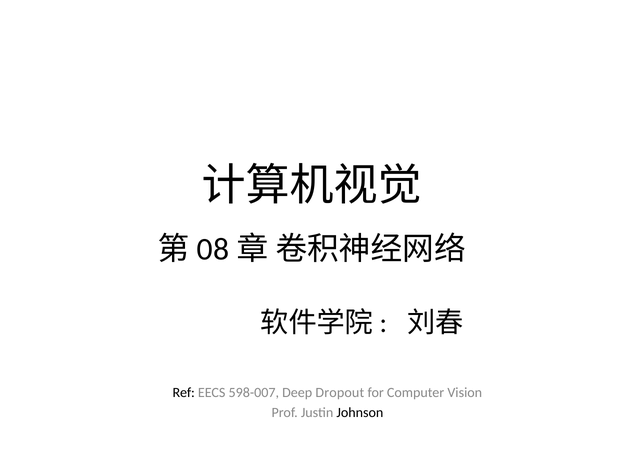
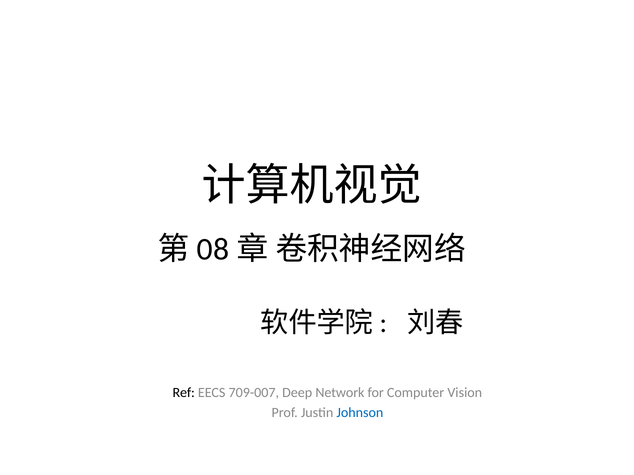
598-007: 598-007 -> 709-007 (254, 393)
Dropout: Dropout -> Network (340, 393)
Johnson colour: black -> blue (360, 413)
